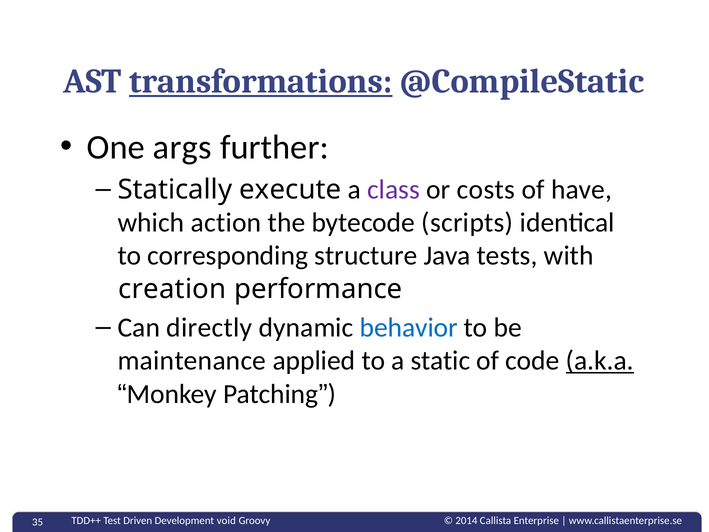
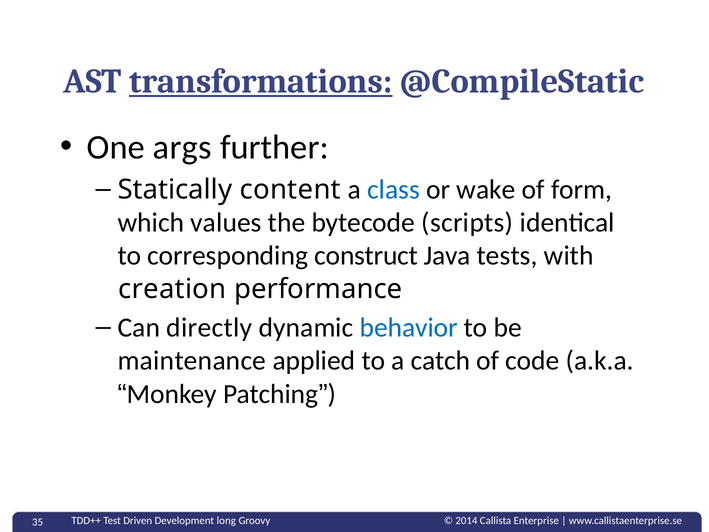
execute: execute -> content (290, 190)
class colour: purple -> blue (393, 190)
costs: costs -> wake (486, 190)
have: have -> form (582, 190)
action: action -> values (226, 223)
structure: structure -> construct (366, 256)
static: static -> catch (440, 361)
a.k.a underline: present -> none (600, 361)
void: void -> long (226, 520)
